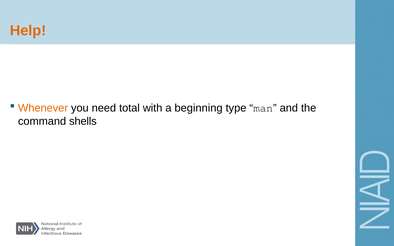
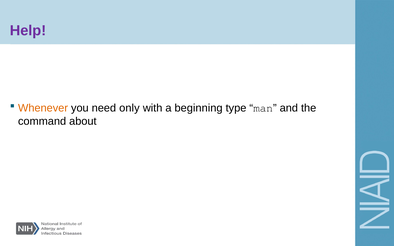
Help colour: orange -> purple (28, 31)
total: total -> only (129, 108)
shells: shells -> about (83, 121)
